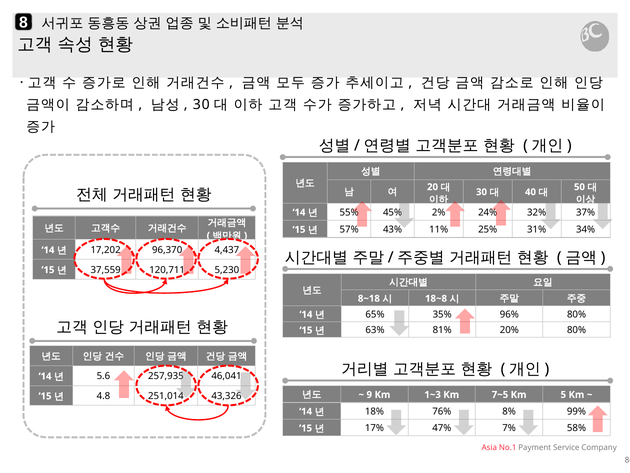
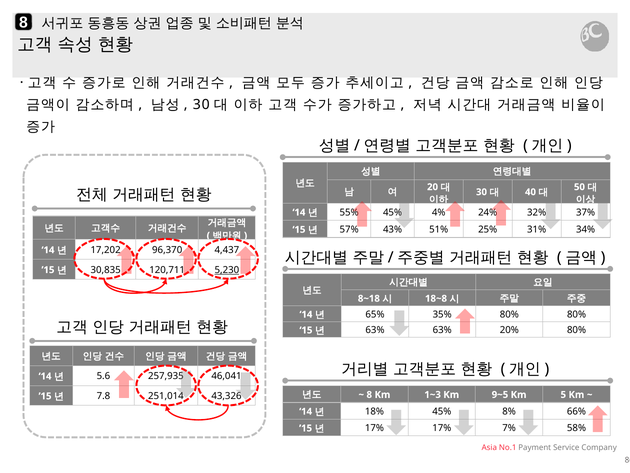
2%: 2% -> 4% (439, 212)
11%: 11% -> 51% (439, 229)
37,559: 37,559 -> 30,835 (106, 270)
5,230 underline: none -> present (227, 270)
35% 96%: 96% -> 80% (509, 314)
63% 81%: 81% -> 63% (442, 330)
9: 9 -> 8 (369, 394)
7~5: 7~5 -> 9~5 (500, 394)
4.8: 4.8 -> 7.8 (103, 396)
18% 76%: 76% -> 45% (442, 411)
99%: 99% -> 66% (576, 411)
17% 47%: 47% -> 17% (442, 428)
